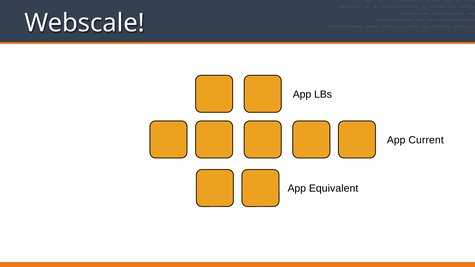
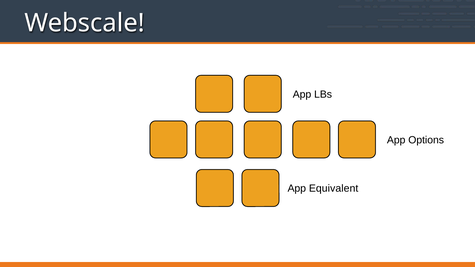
Current: Current -> Options (426, 140)
